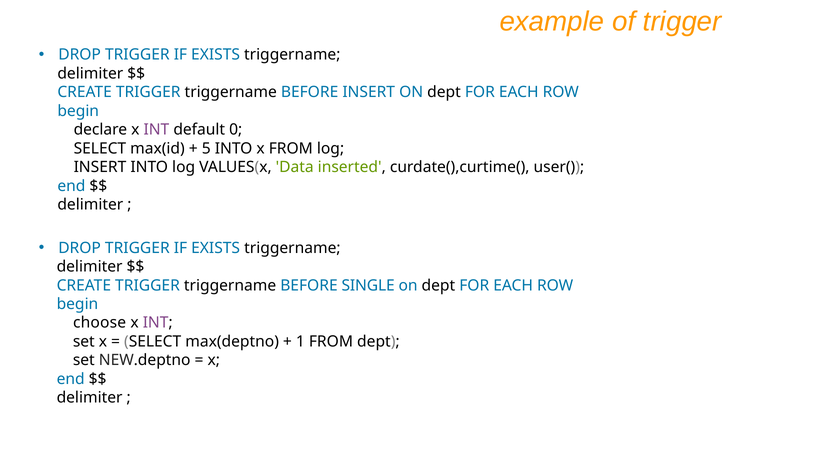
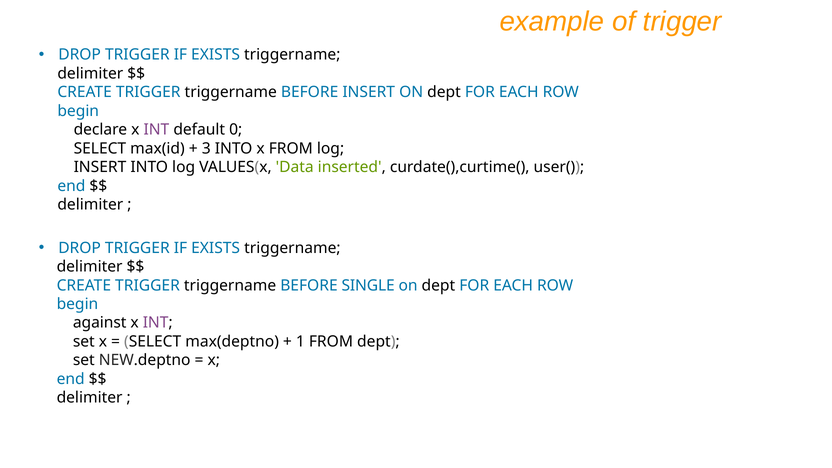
5: 5 -> 3 (206, 148)
choose: choose -> against (100, 323)
